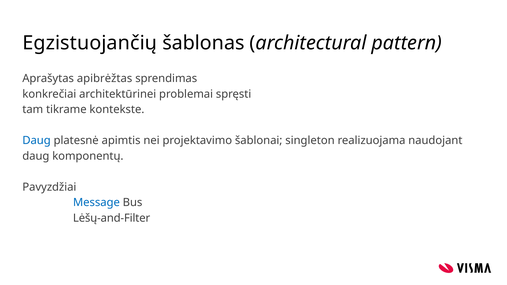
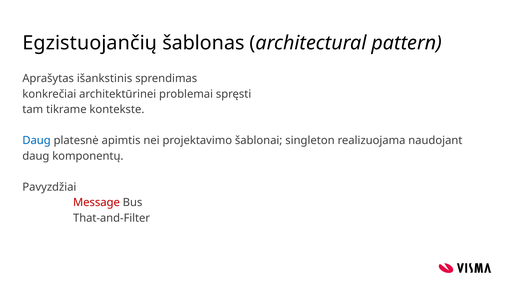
apibrėžtas: apibrėžtas -> išankstinis (105, 79)
Message colour: blue -> red (96, 203)
Lėšų-and-Filter: Lėšų-and-Filter -> That-and-Filter (112, 218)
